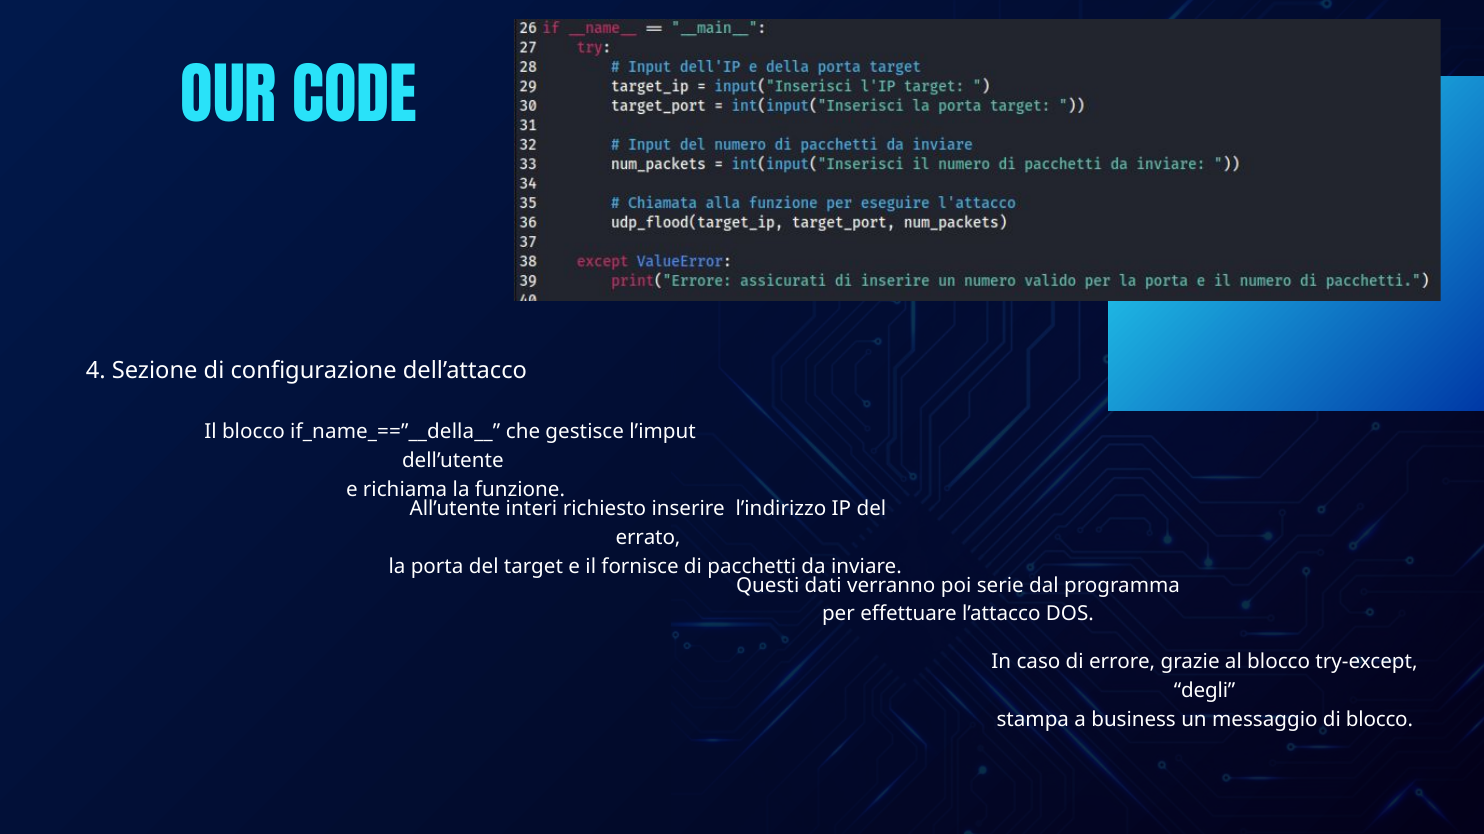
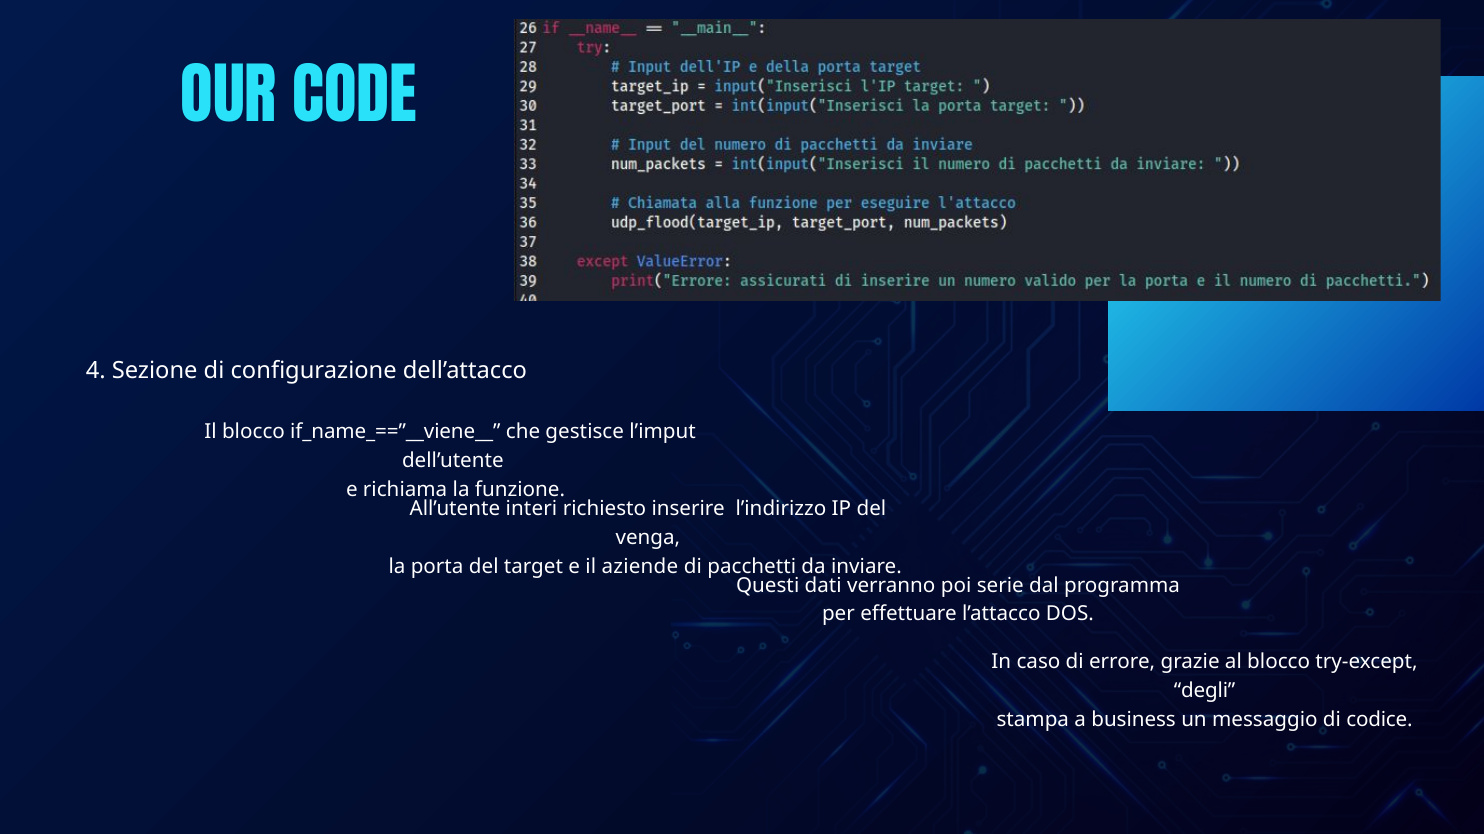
if_name_==”__della__: if_name_==”__della__ -> if_name_==”__viene__ (395, 432)
errato: errato -> venga (648, 538)
fornisce: fornisce -> aziende (640, 567)
di blocco: blocco -> codice (1380, 720)
